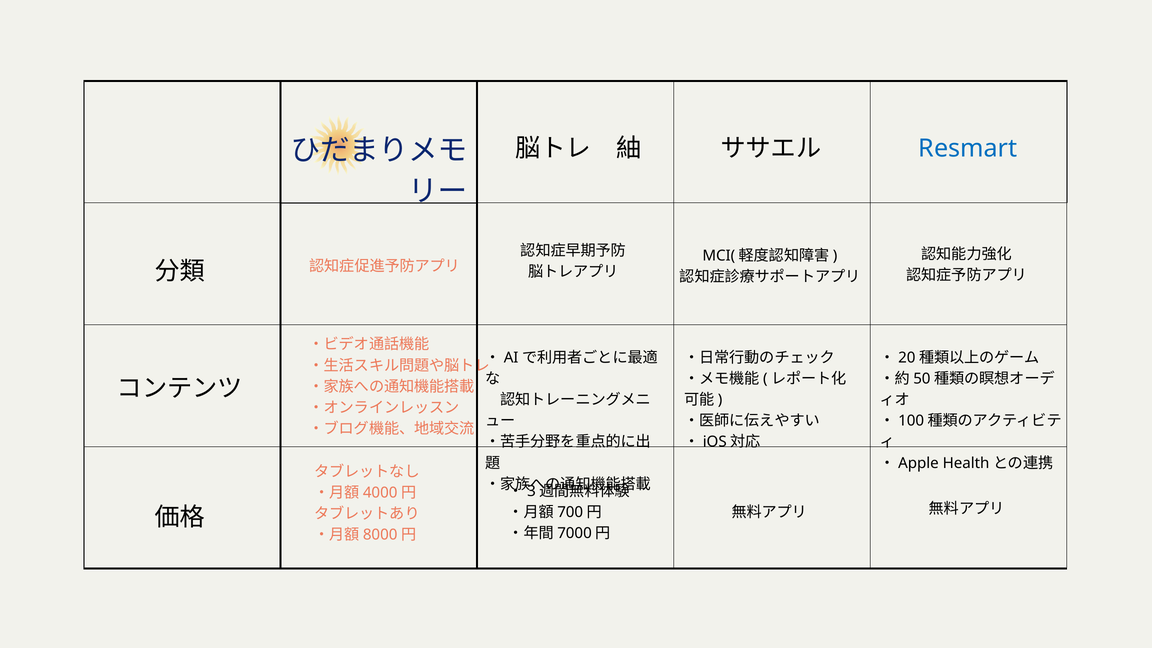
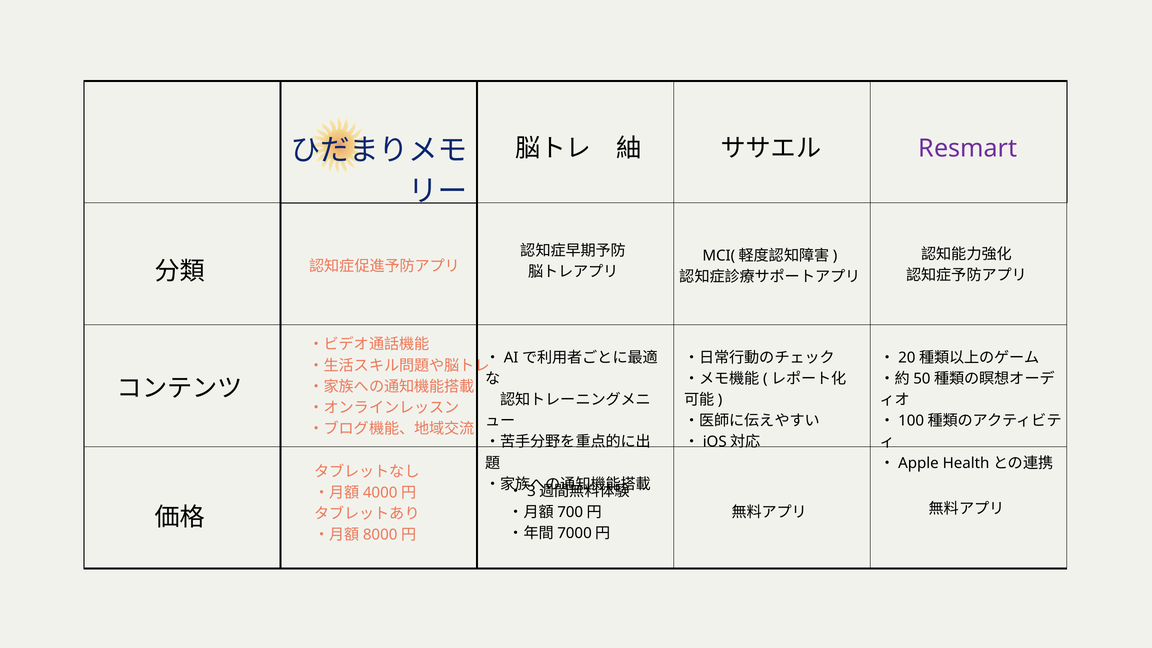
Resmart colour: blue -> purple (968, 149)
